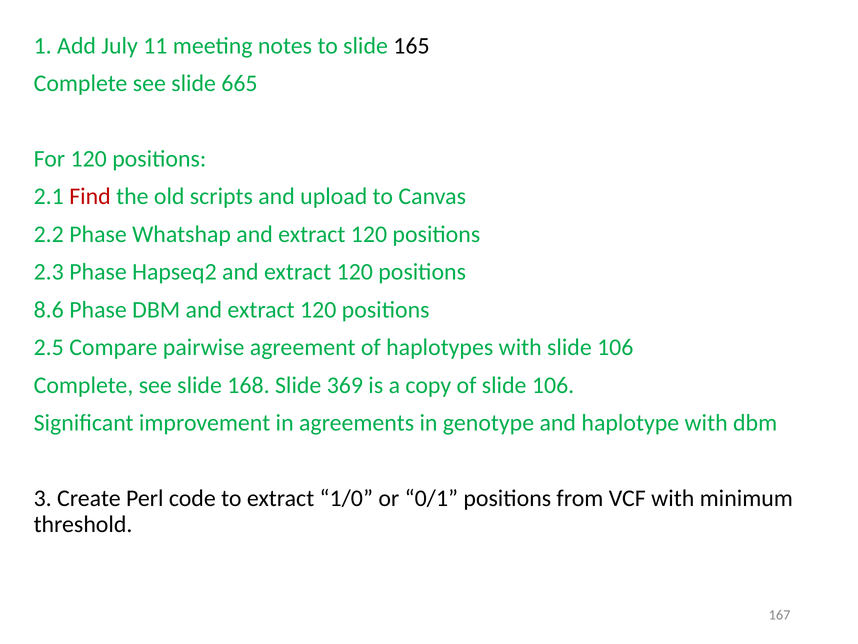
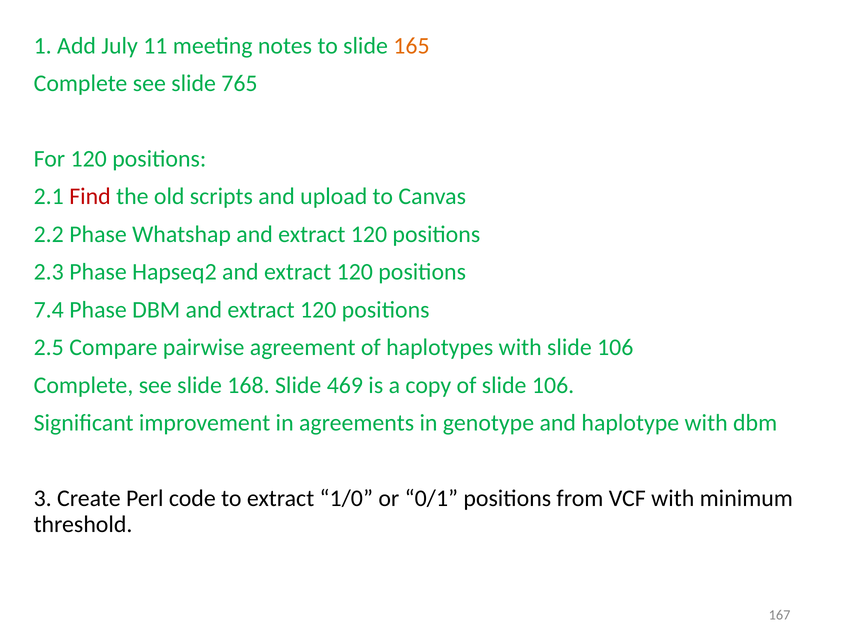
165 colour: black -> orange (411, 46)
665: 665 -> 765 (239, 83)
8.6: 8.6 -> 7.4 (49, 310)
369: 369 -> 469 (345, 385)
